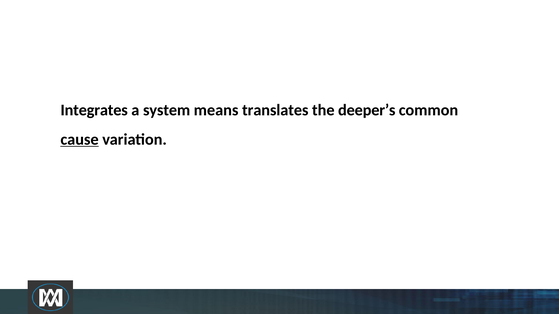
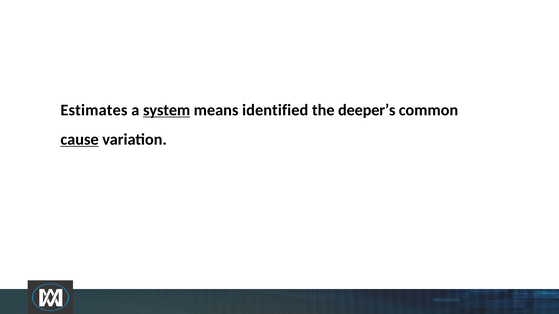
Integrates: Integrates -> Estimates (94, 110)
system underline: none -> present (167, 110)
translates: translates -> identified (275, 110)
